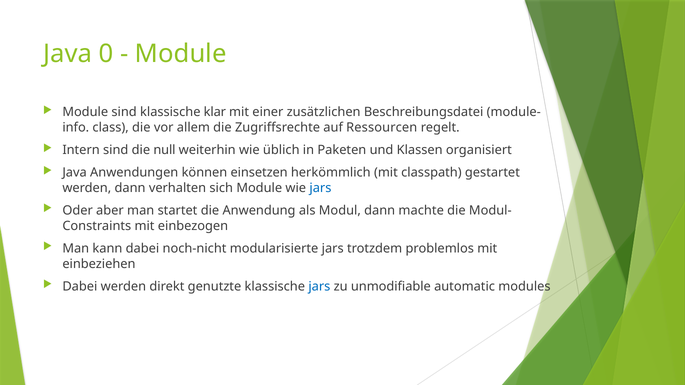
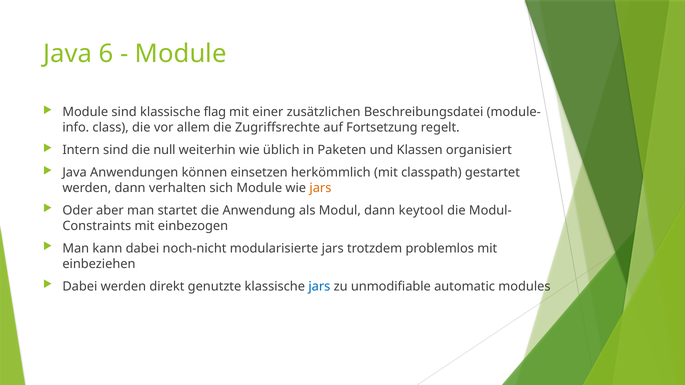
0: 0 -> 6 (106, 54)
klar: klar -> flag (215, 112)
Ressourcen: Ressourcen -> Fortsetzung (382, 128)
jars colour: blue -> orange (320, 188)
machte: machte -> keytool (421, 211)
